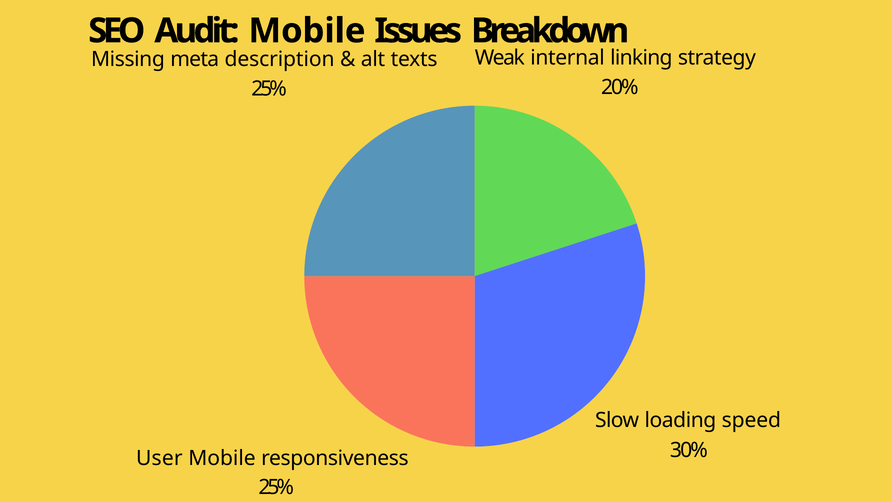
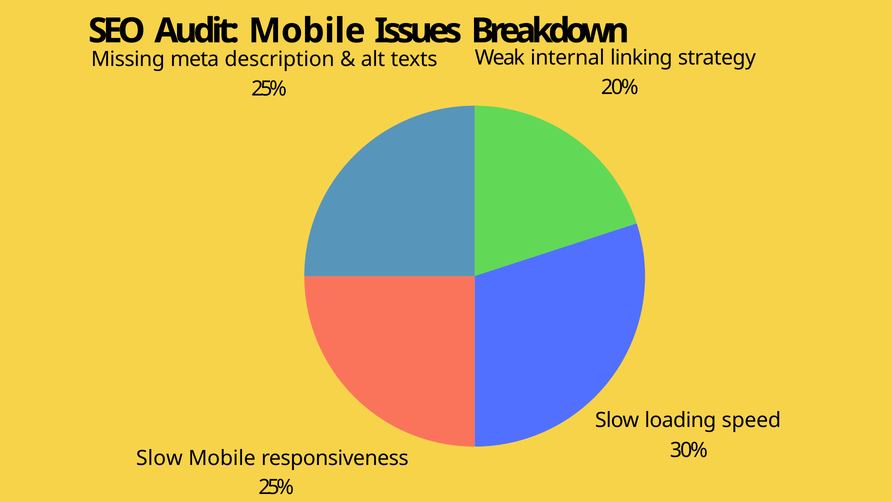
User: User -> Slow (159, 458)
